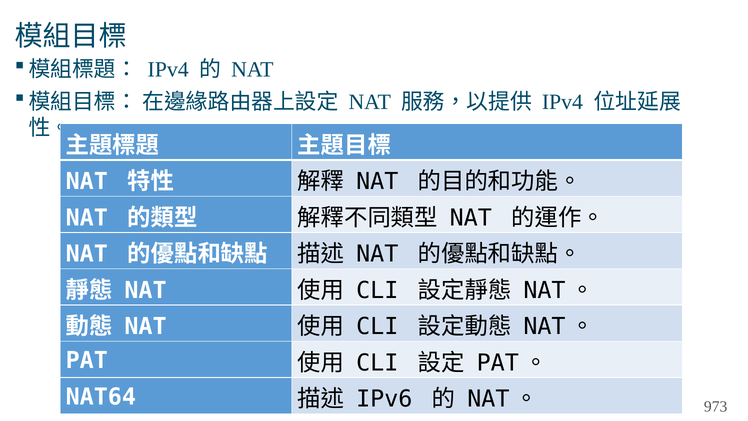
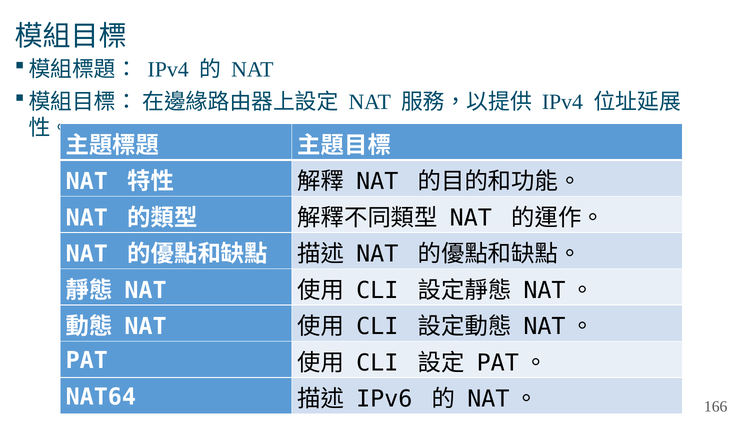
973: 973 -> 166 (716, 406)
